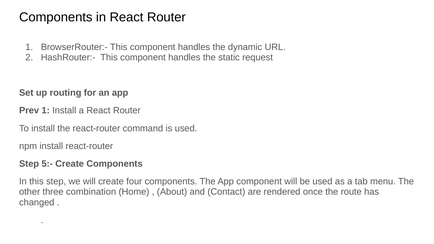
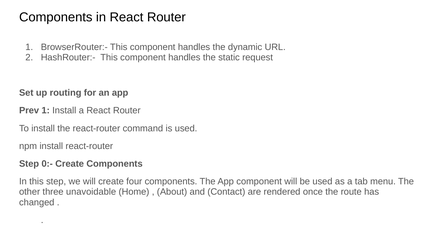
5:-: 5:- -> 0:- (47, 164)
combination: combination -> unavoidable (91, 192)
